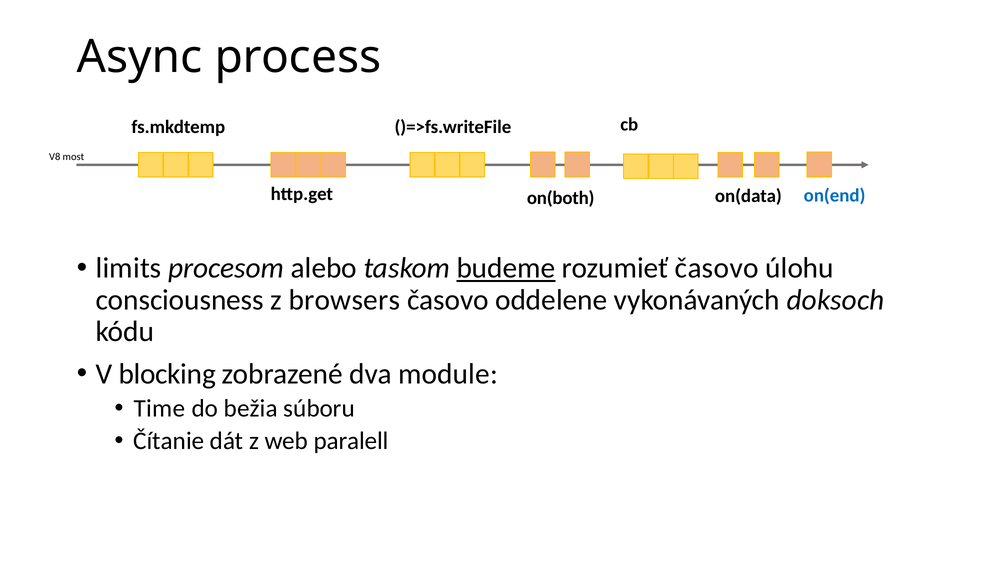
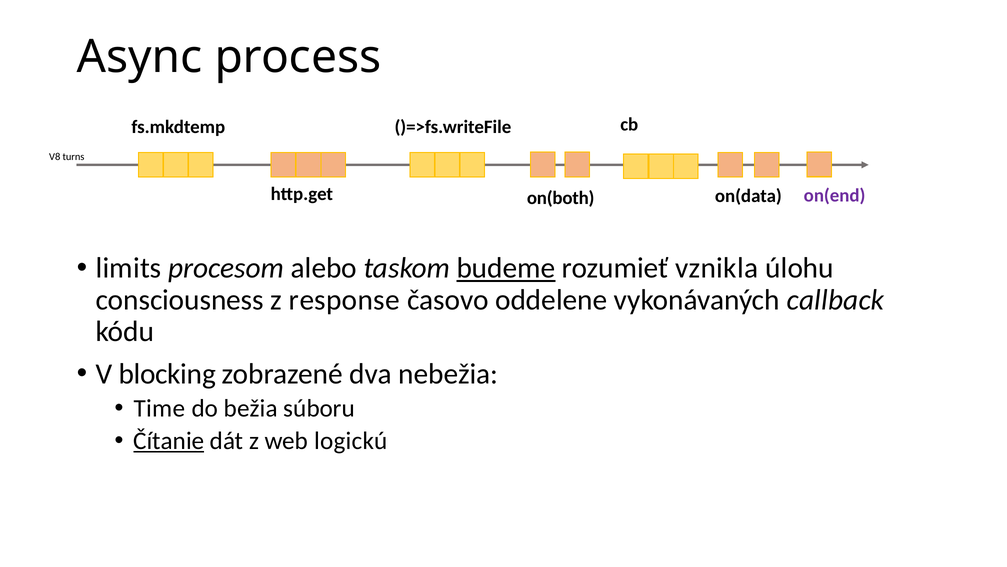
most: most -> turns (73, 156)
on(end colour: blue -> purple (835, 195)
rozumieť časovo: časovo -> vznikla (717, 268)
browsers: browsers -> response (344, 300)
doksoch: doksoch -> callback (836, 300)
module: module -> nebežia (448, 373)
Čítanie underline: none -> present (169, 441)
paralell: paralell -> logickú (351, 441)
